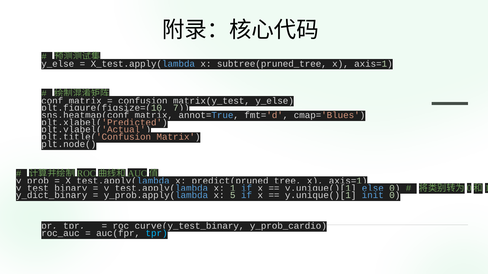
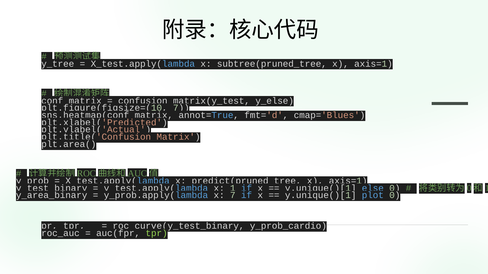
y_else: y_else -> y_tree (58, 64)
plt.node(: plt.node( -> plt.area( (69, 144)
y_dict_binary: y_dict_binary -> y_area_binary (52, 196)
x 5: 5 -> 7 (233, 196)
init: init -> plot (373, 196)
tpr colour: light blue -> light green (157, 234)
